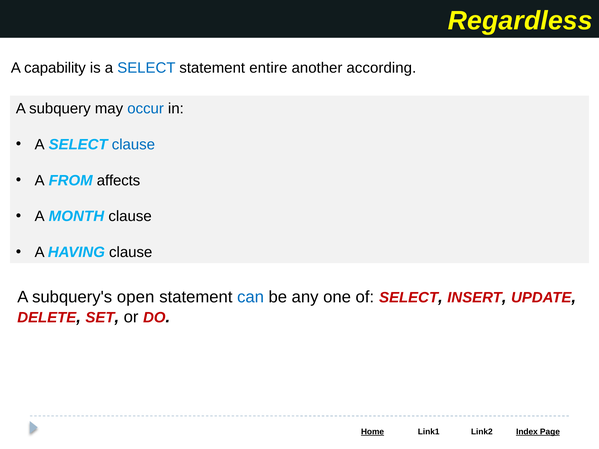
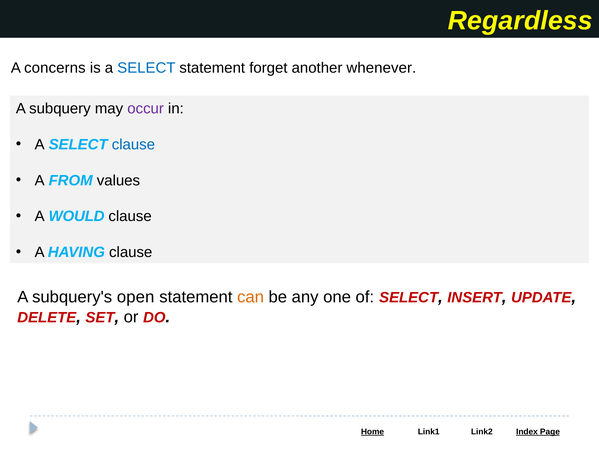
capability: capability -> concerns (55, 68)
entire: entire -> forget (268, 68)
according: according -> whenever (381, 68)
occur colour: blue -> purple (146, 109)
affects: affects -> values (118, 181)
MONTH: MONTH -> WOULD (77, 216)
can colour: blue -> orange (251, 297)
